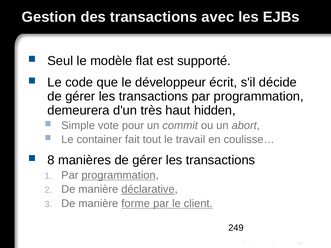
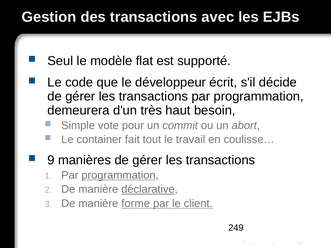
hidden: hidden -> besoin (215, 110)
8: 8 -> 9 (51, 160)
